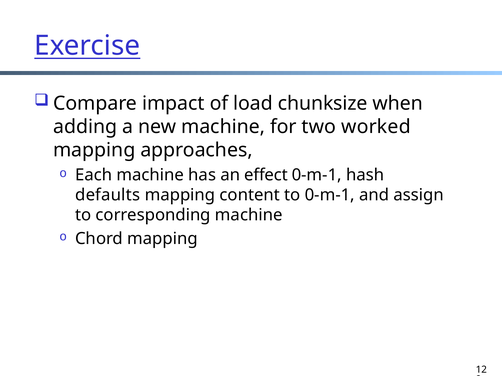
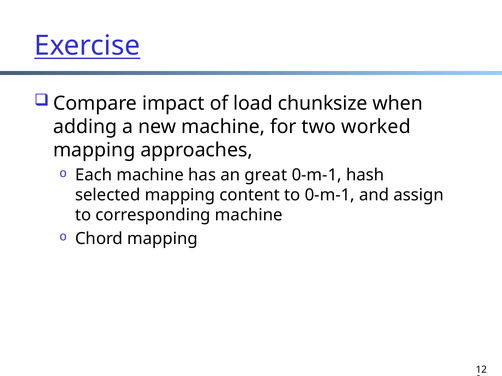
effect: effect -> great (266, 175)
defaults: defaults -> selected (108, 195)
